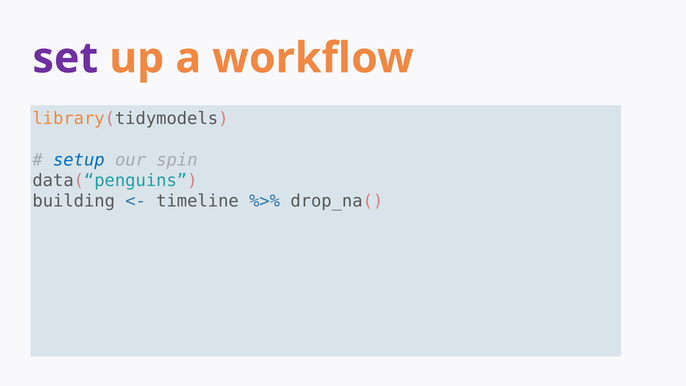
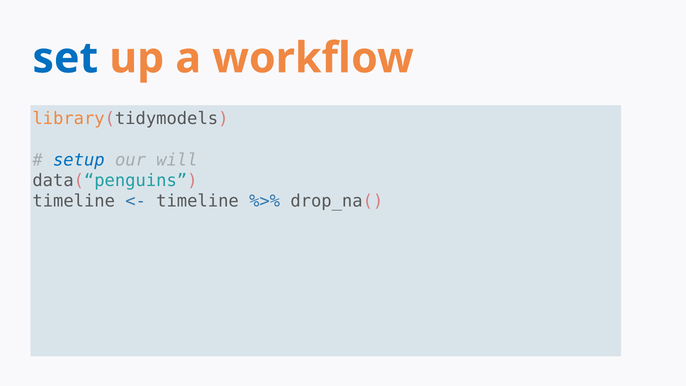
set colour: purple -> blue (65, 58)
spin: spin -> will (177, 160)
building: building -> timeline (74, 201)
